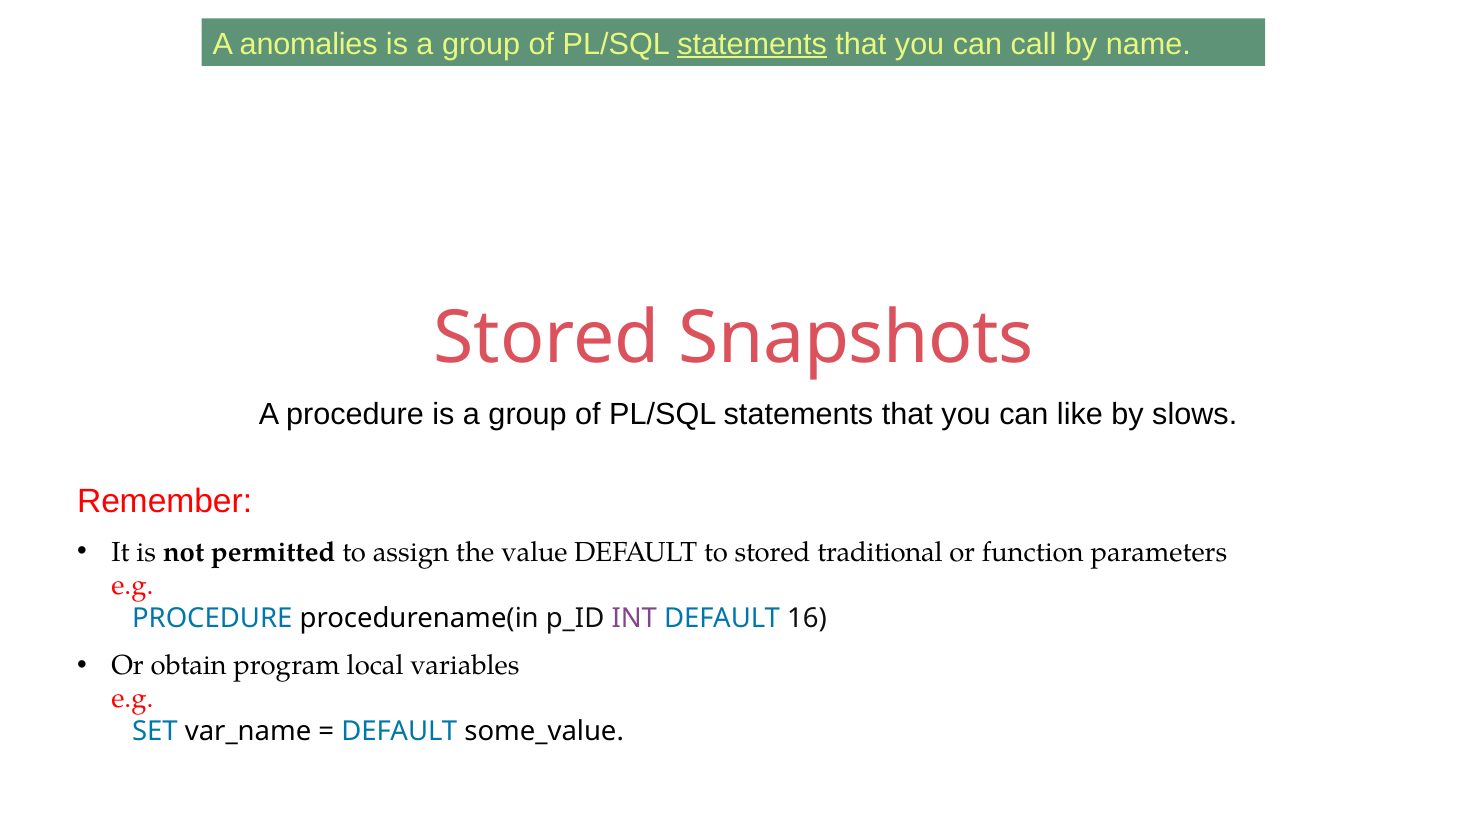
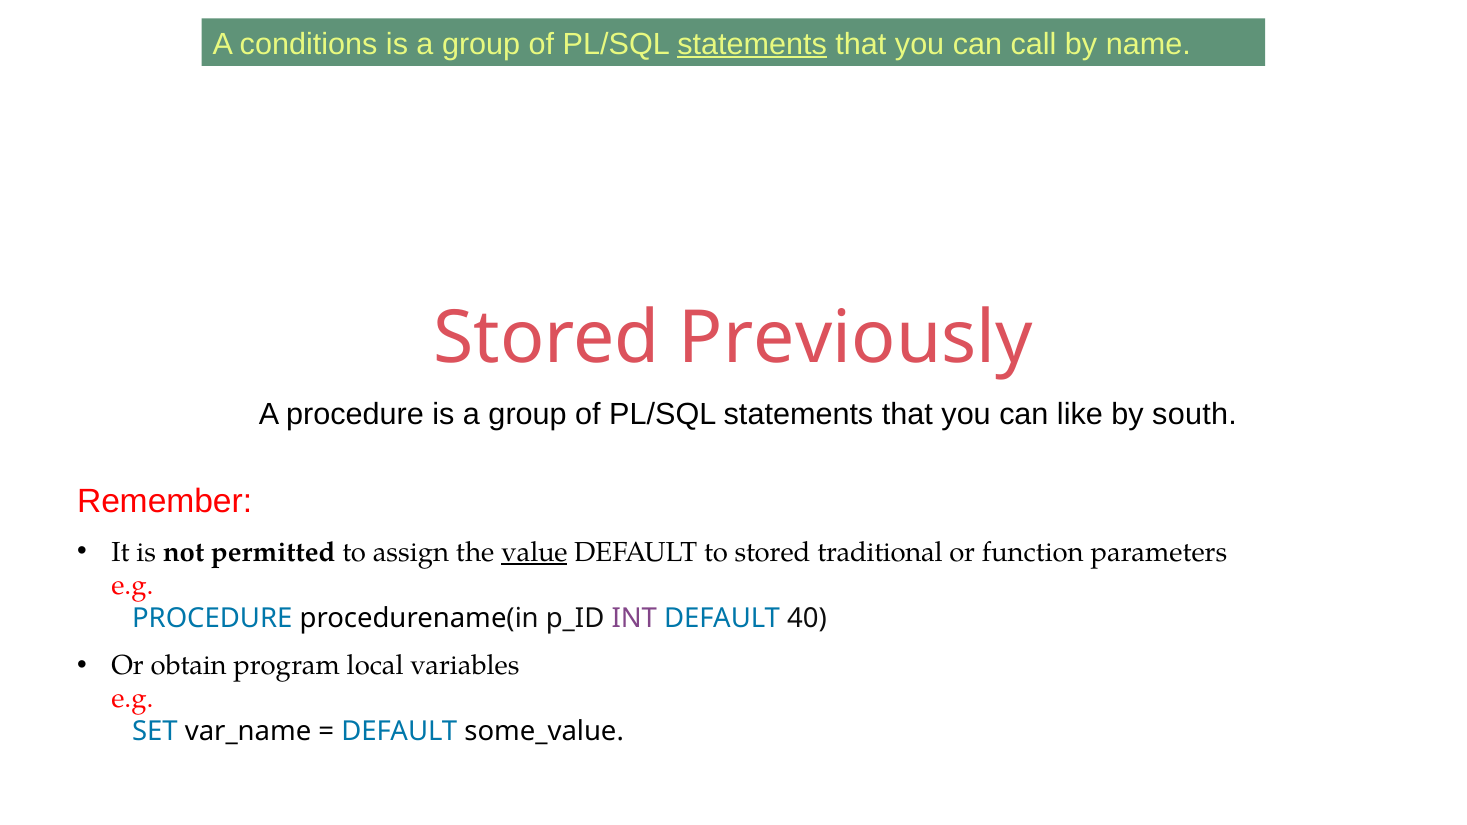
anomalies: anomalies -> conditions (309, 44)
Snapshots: Snapshots -> Previously (856, 339)
slows: slows -> south (1195, 414)
value underline: none -> present (535, 552)
16: 16 -> 40 (807, 618)
